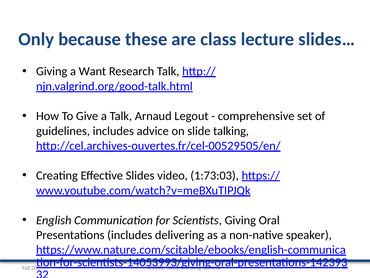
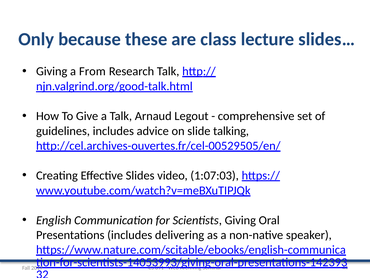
Want: Want -> From (92, 71)
1:73:03: 1:73:03 -> 1:07:03 (215, 175)
